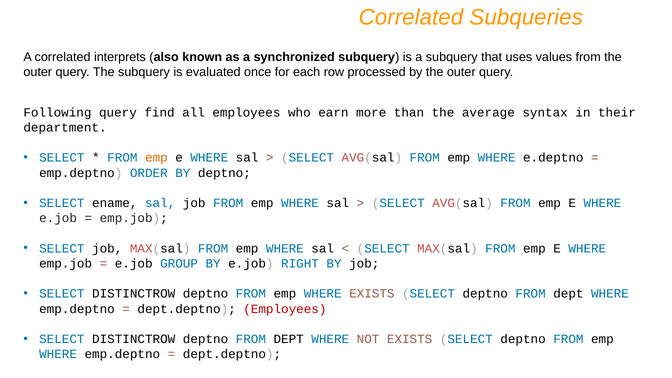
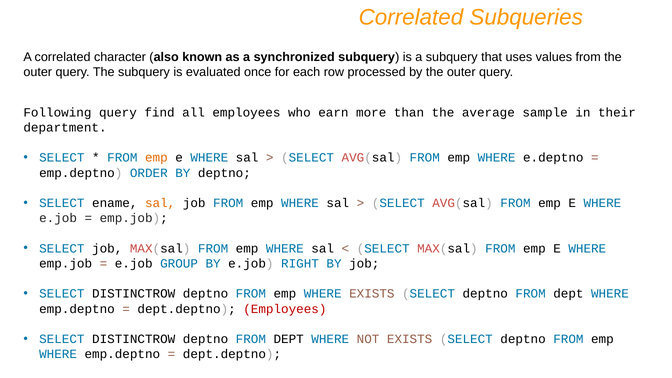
interprets: interprets -> character (120, 57)
syntax: syntax -> sample (545, 112)
sal colour: blue -> orange (160, 203)
